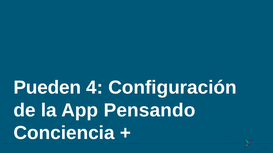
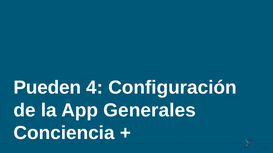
Pensando: Pensando -> Generales (150, 111)
